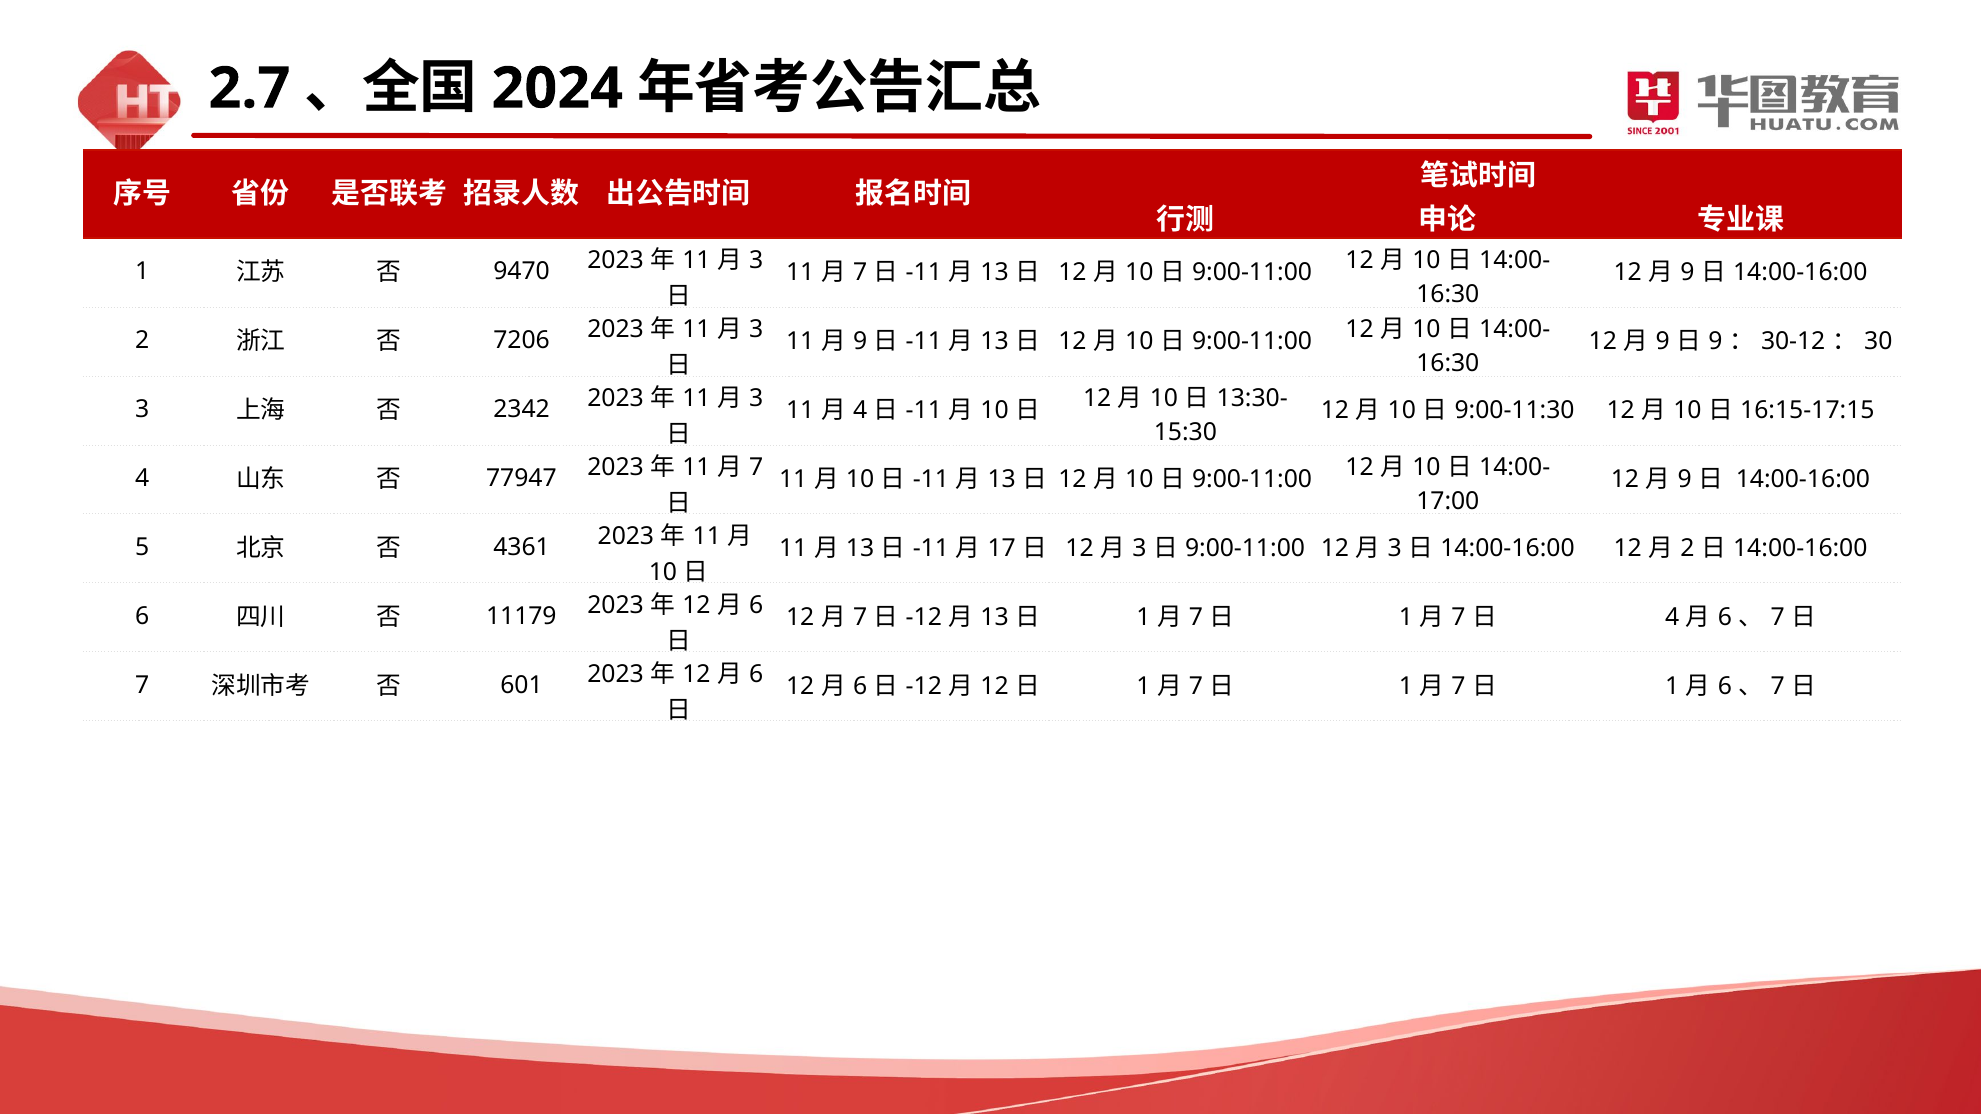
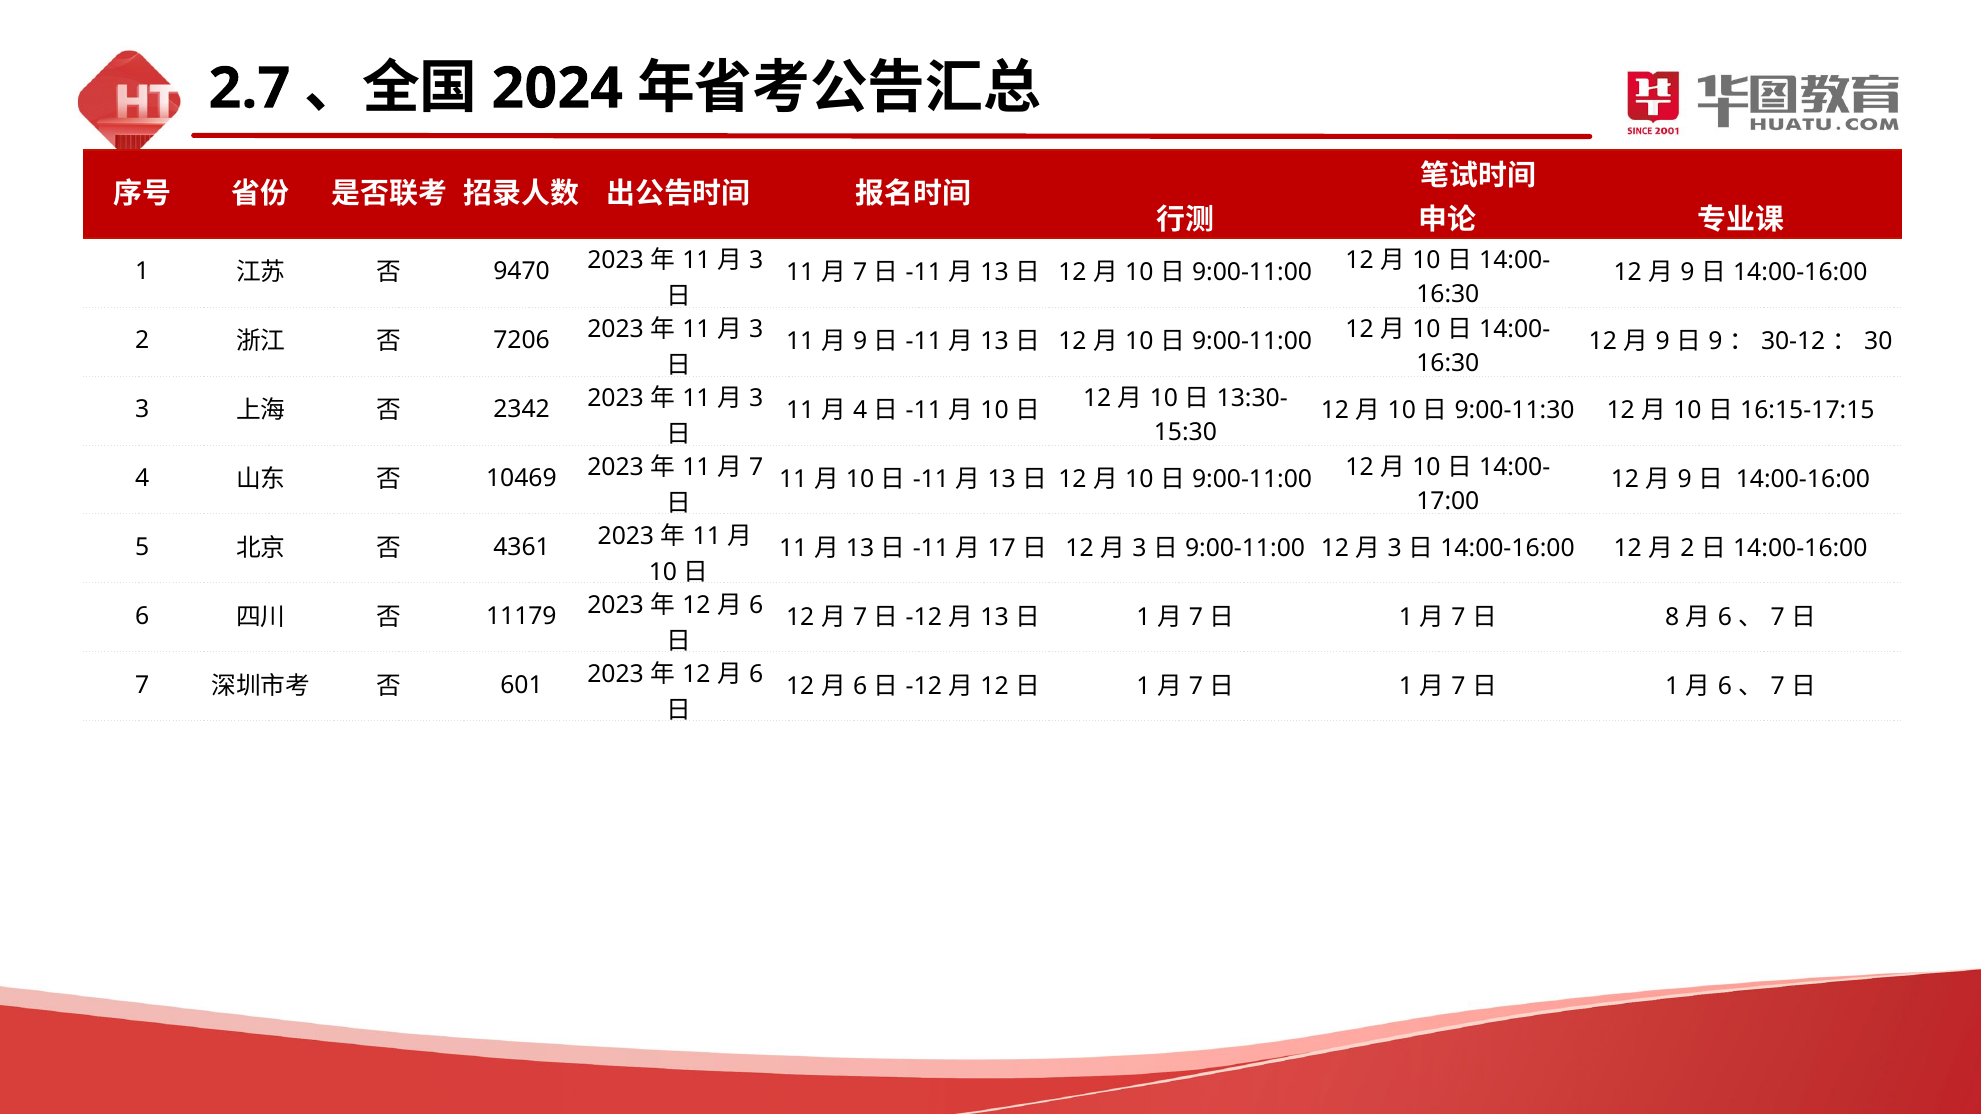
77947: 77947 -> 10469 (521, 478)
4: 4 -> 8 (1672, 617)
